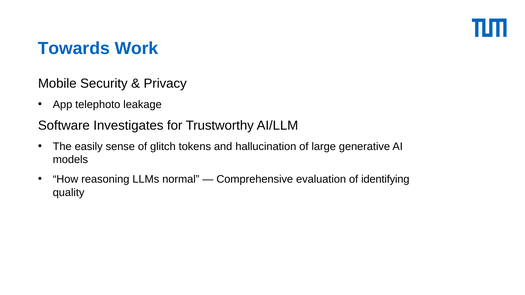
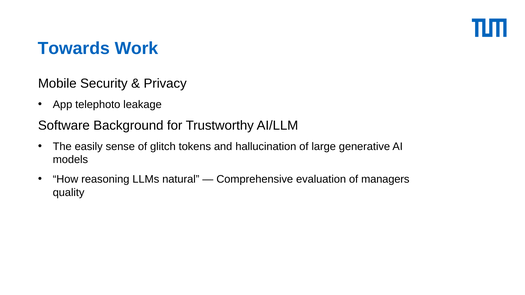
Investigates: Investigates -> Background (128, 126)
normal: normal -> natural (181, 179)
identifying: identifying -> managers (385, 179)
